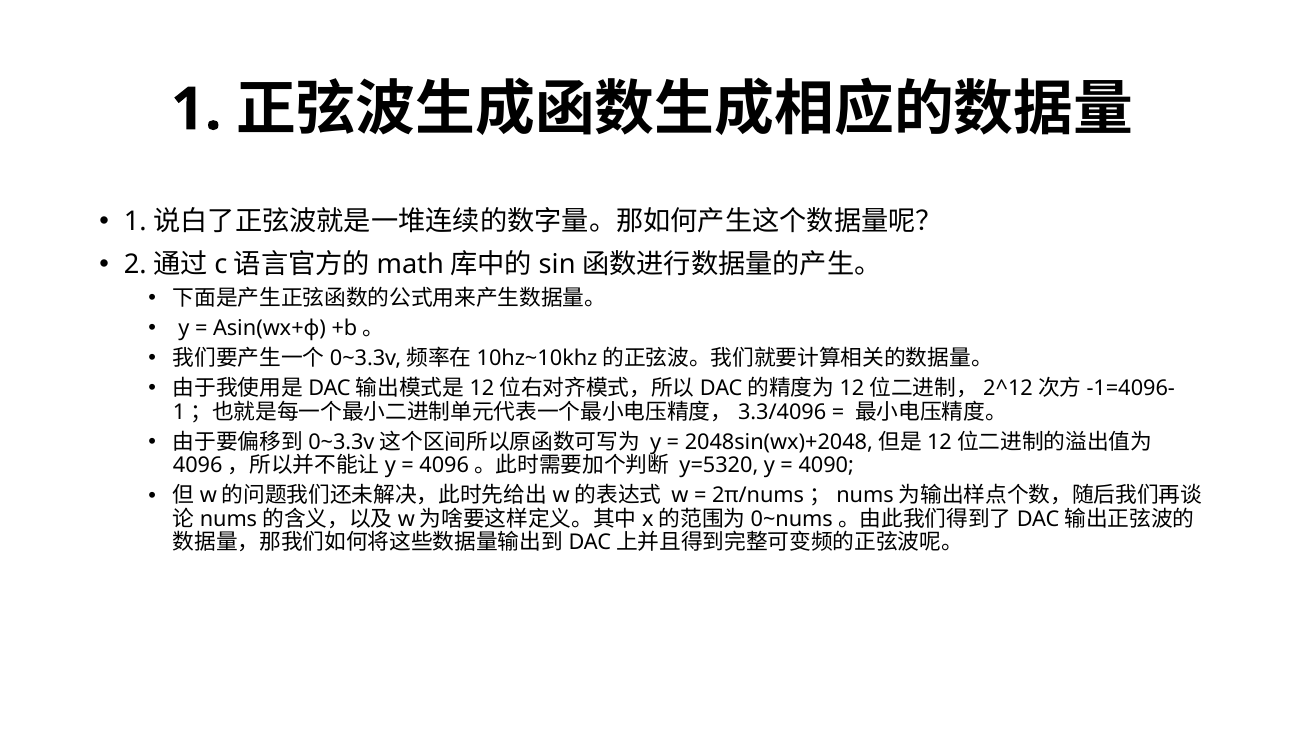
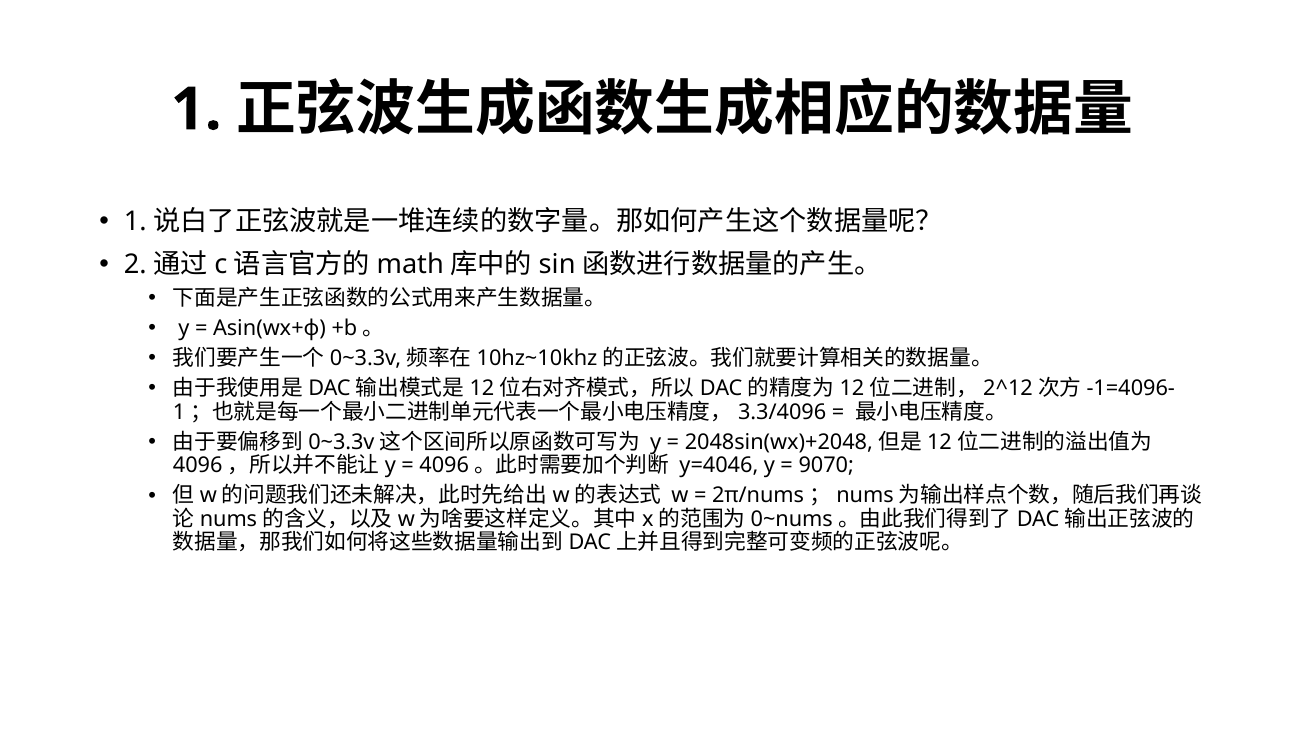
y=5320: y=5320 -> y=4046 (719, 466)
4090: 4090 -> 9070 (826, 466)
